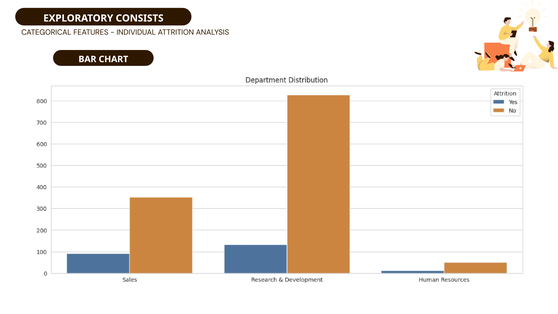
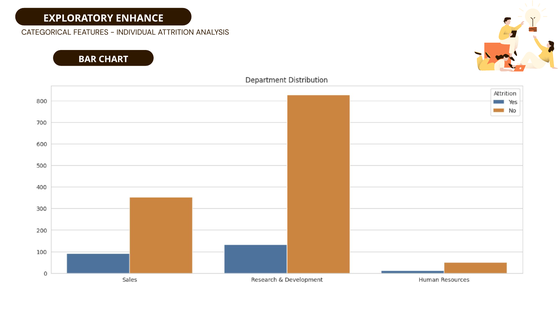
CONSISTS: CONSISTS -> ENHANCE (140, 18)
